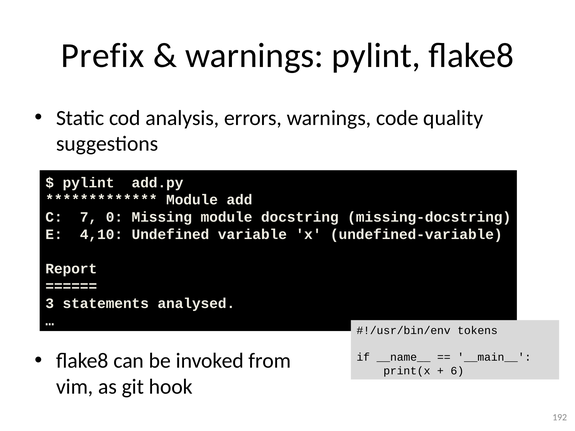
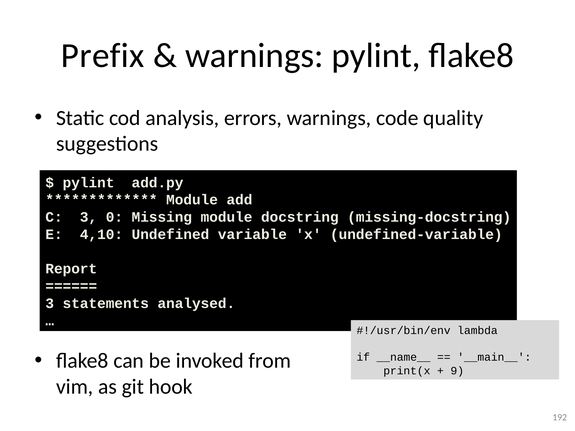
C 7: 7 -> 3 (89, 217)
tokens: tokens -> lambda (478, 331)
6: 6 -> 9 (457, 371)
